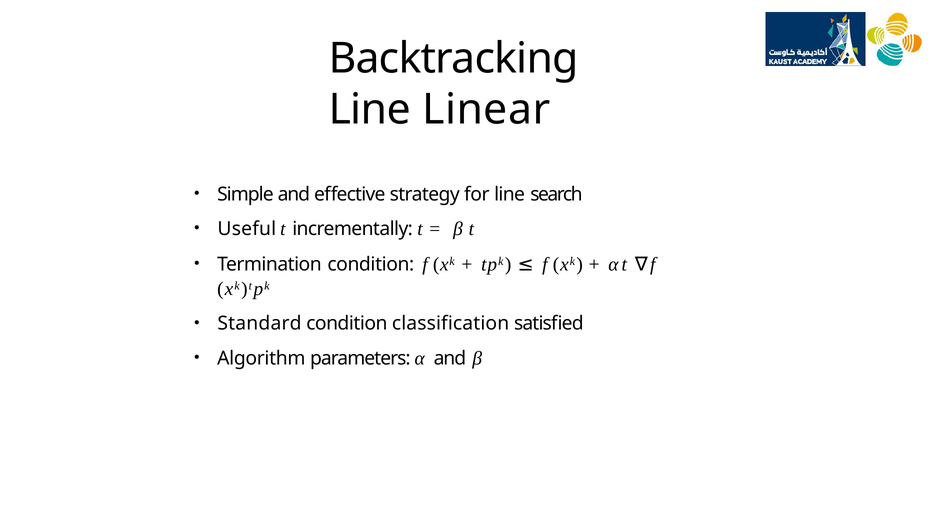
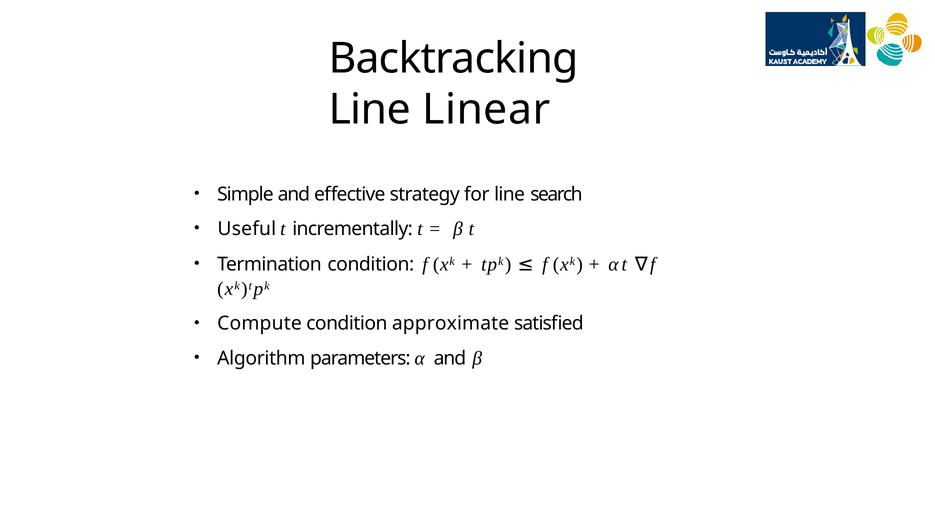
Standard: Standard -> Compute (259, 324)
classification: classification -> approximate (451, 324)
